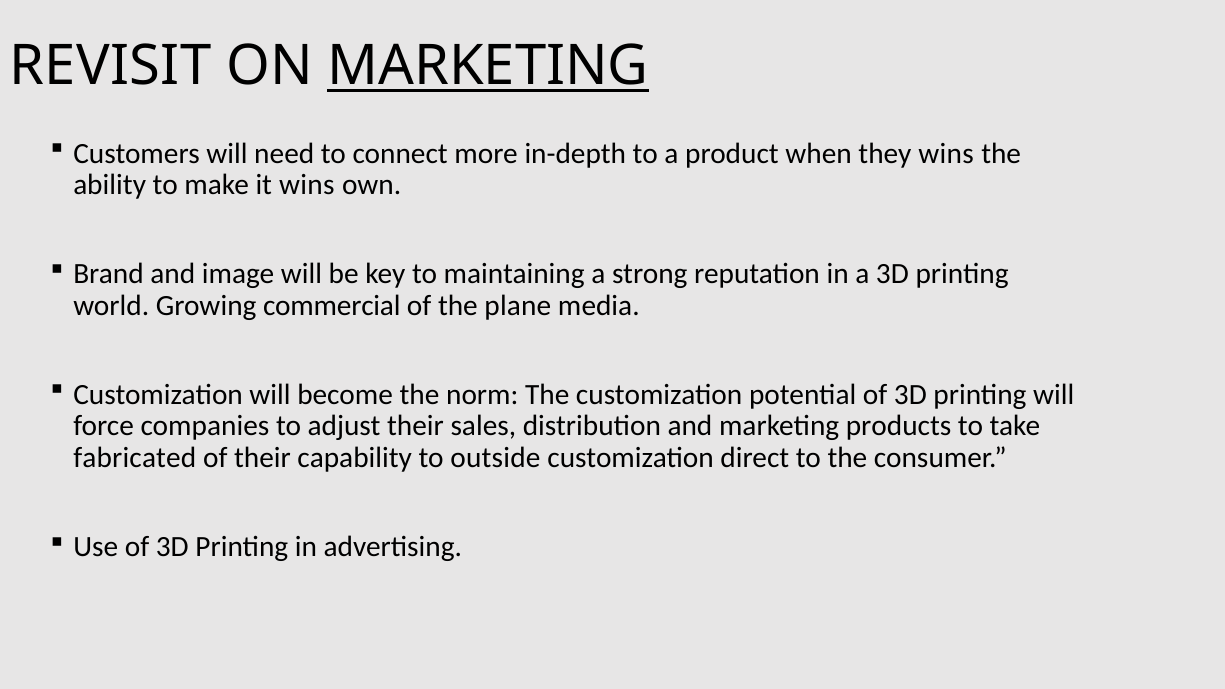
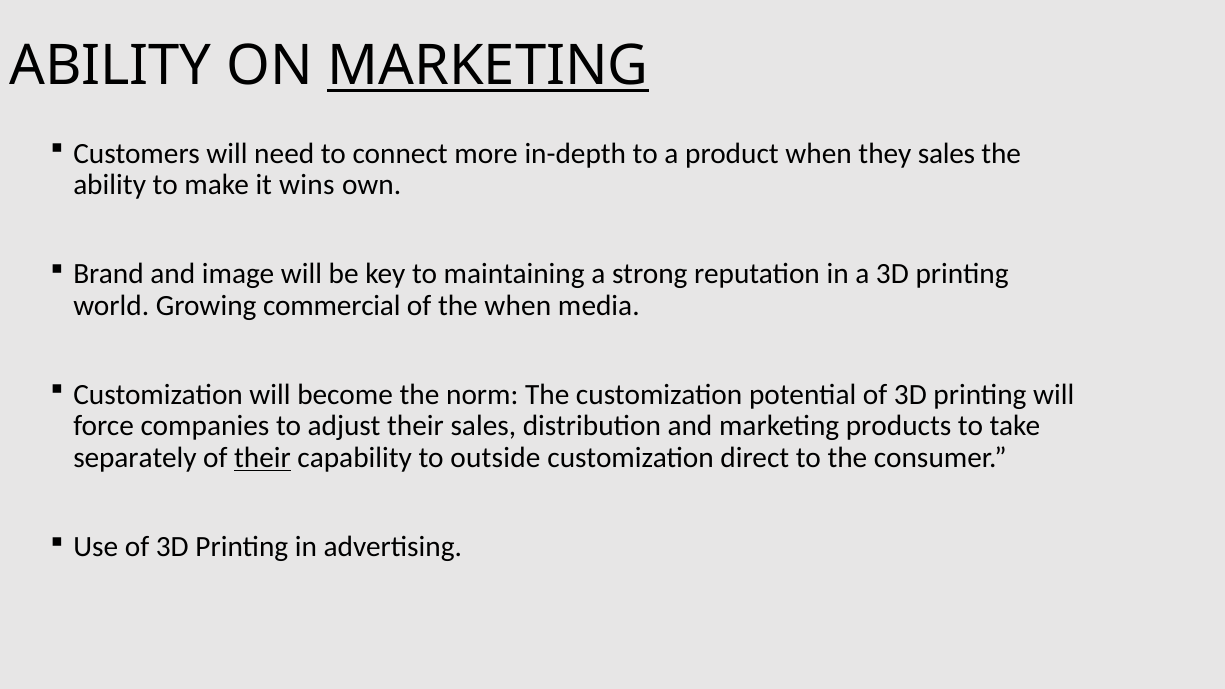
REVISIT: REVISIT -> ABILITY (110, 66)
they wins: wins -> sales (946, 153)
the plane: plane -> when (518, 306)
fabricated: fabricated -> separately (135, 458)
their underline: none -> present (263, 458)
